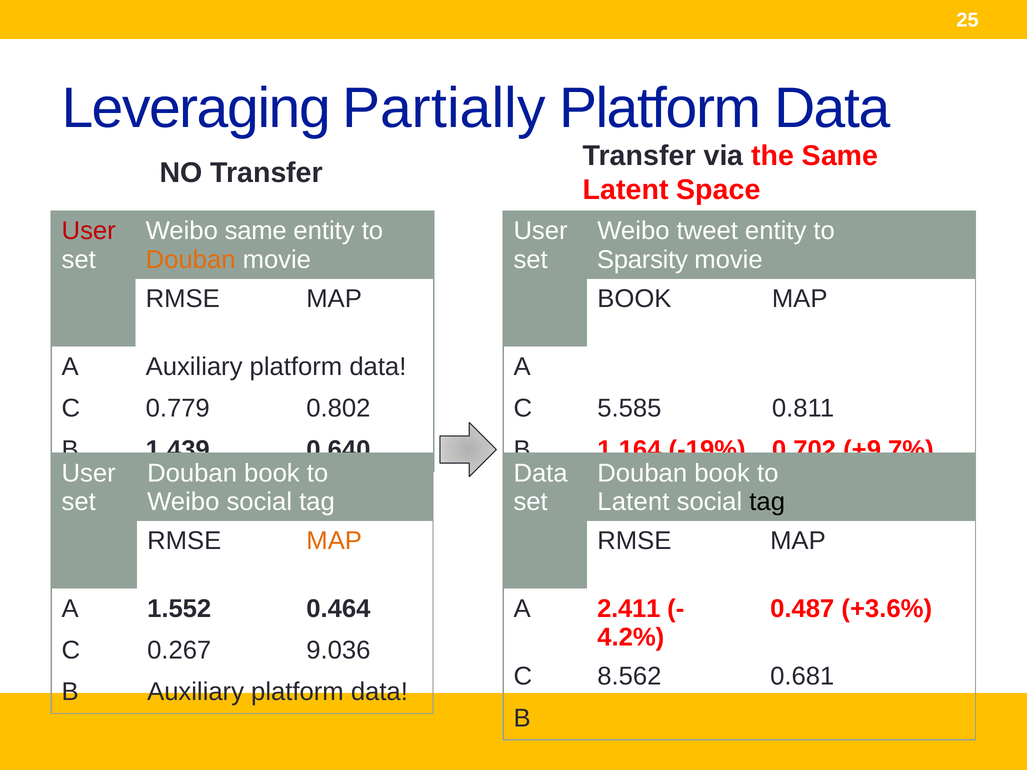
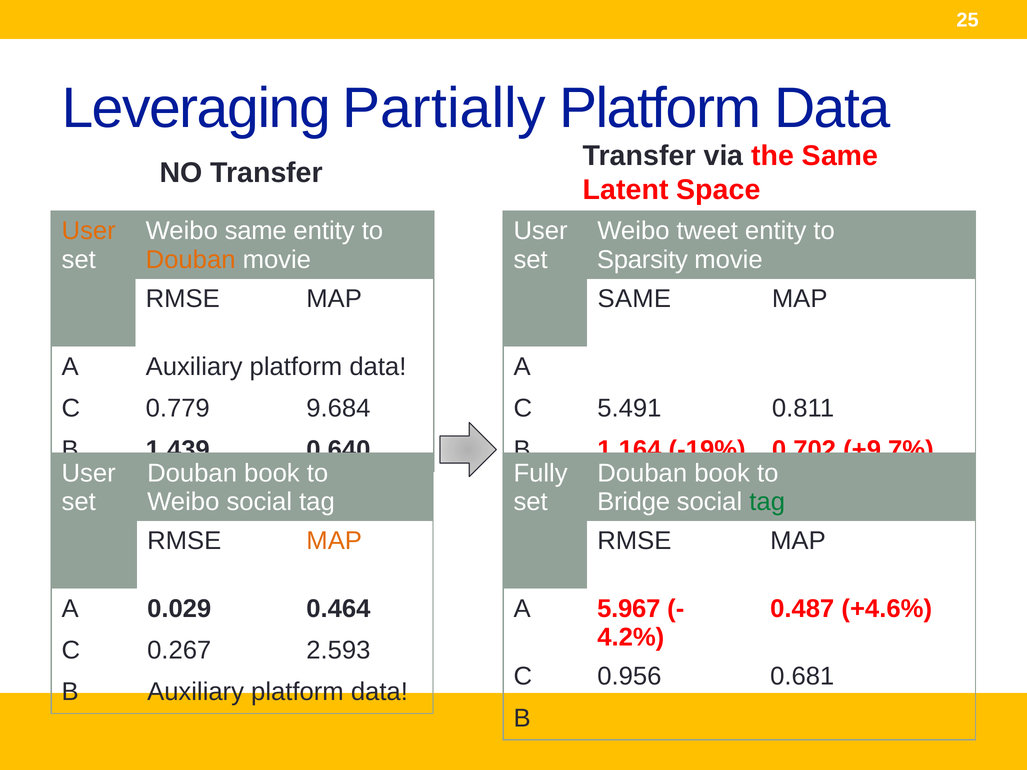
User colour: red -> orange (89, 231)
BOOK: BOOK -> SAME (634, 299)
0.802: 0.802 -> 9.684 (338, 408)
5.585: 5.585 -> 5.491 (629, 408)
Data: Data -> Fully (541, 473)
Latent: Latent -> Bridge (634, 502)
tag colour: black -> green (767, 502)
1.552: 1.552 -> 0.029 (179, 609)
2.411: 2.411 -> 5.967 (629, 609)
+3.6%: +3.6% -> +4.6% (887, 609)
9.036: 9.036 -> 2.593 (338, 651)
8.562: 8.562 -> 0.956 (629, 677)
